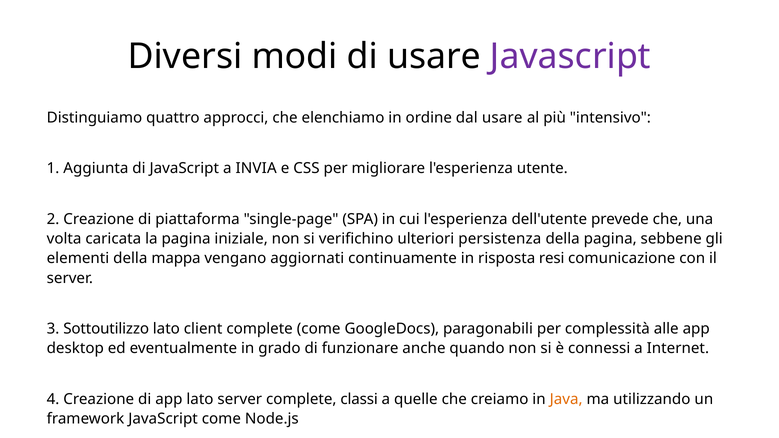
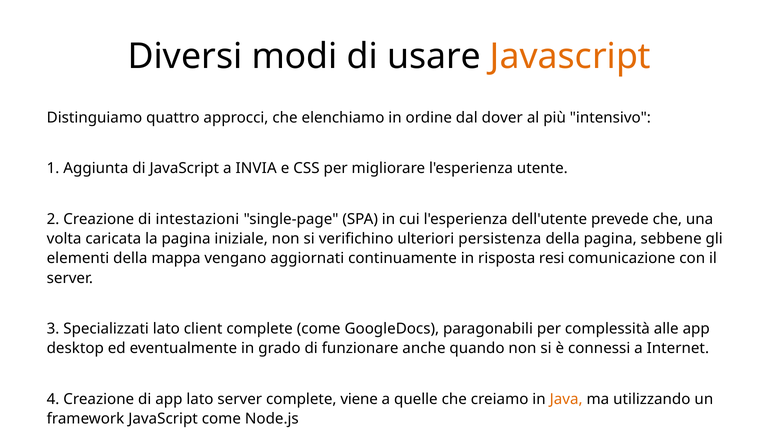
Javascript colour: purple -> orange (570, 57)
dal usare: usare -> dover (502, 118)
piattaforma: piattaforma -> intestazioni (197, 219)
Sottoutilizzo: Sottoutilizzo -> Specializzati (106, 329)
classi: classi -> viene (359, 399)
